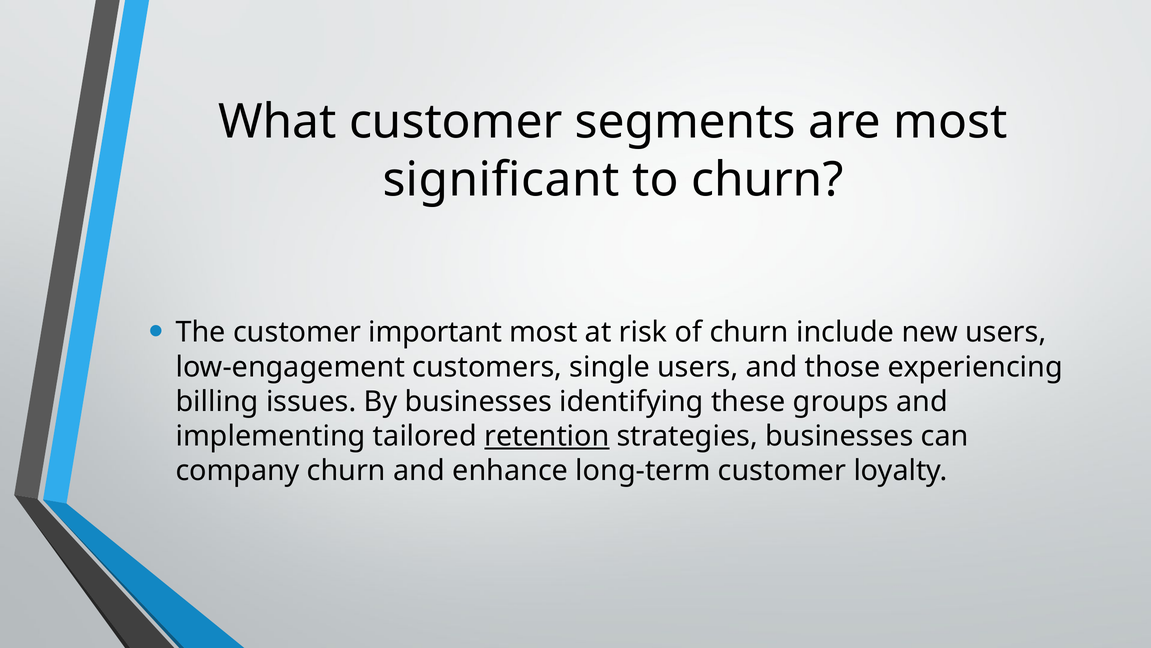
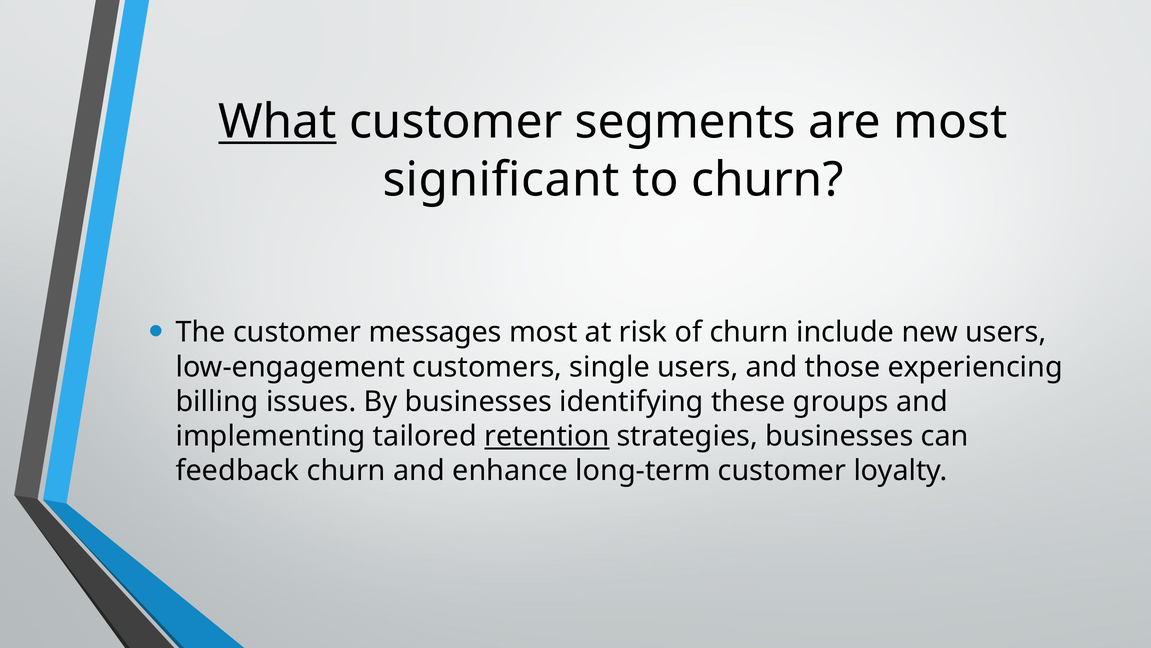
What underline: none -> present (277, 122)
important: important -> messages (435, 332)
company: company -> feedback (237, 470)
